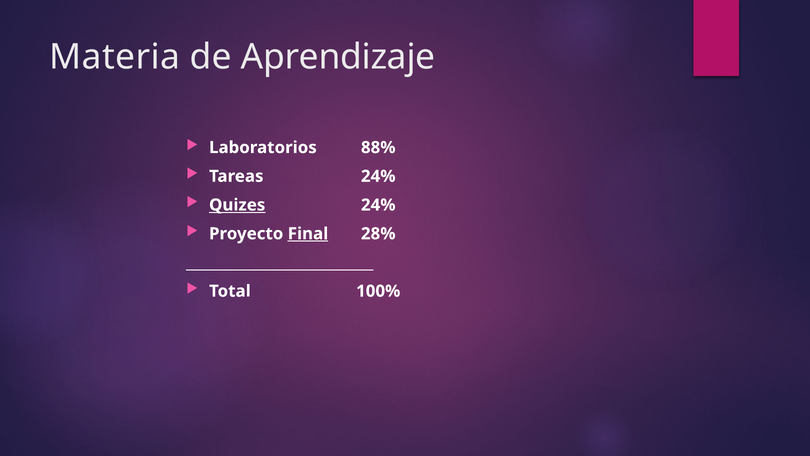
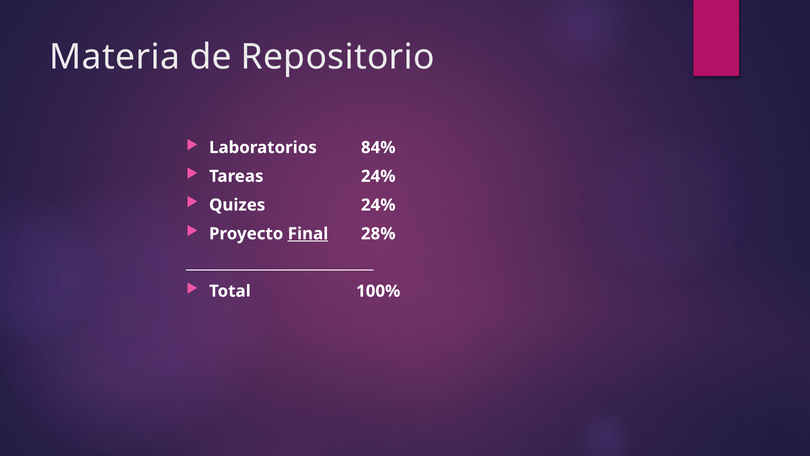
Aprendizaje: Aprendizaje -> Repositorio (338, 57)
88%: 88% -> 84% (378, 147)
Quizes underline: present -> none (237, 205)
